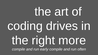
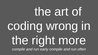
drives: drives -> wrong (62, 26)
